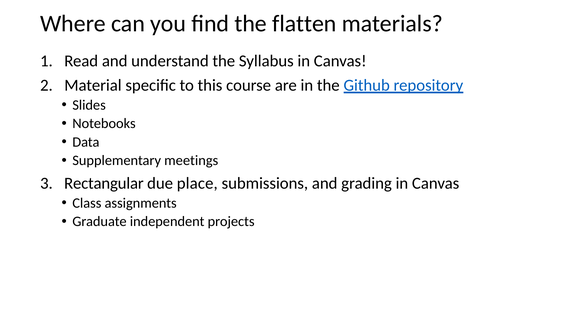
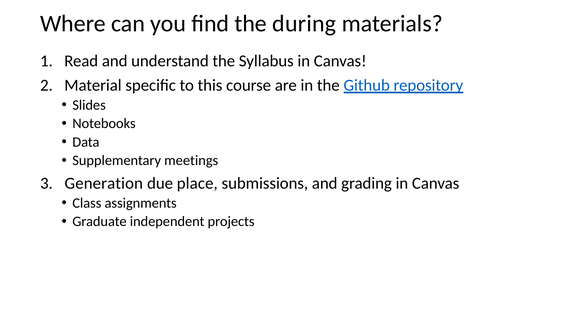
flatten: flatten -> during (304, 24)
Rectangular: Rectangular -> Generation (104, 183)
